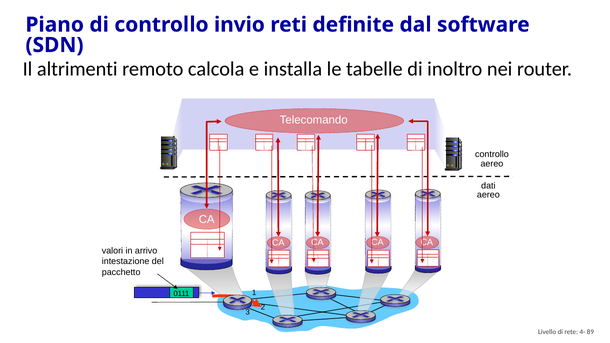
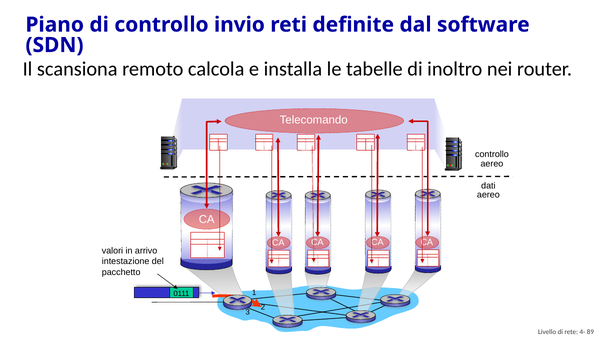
altrimenti: altrimenti -> scansiona (77, 69)
